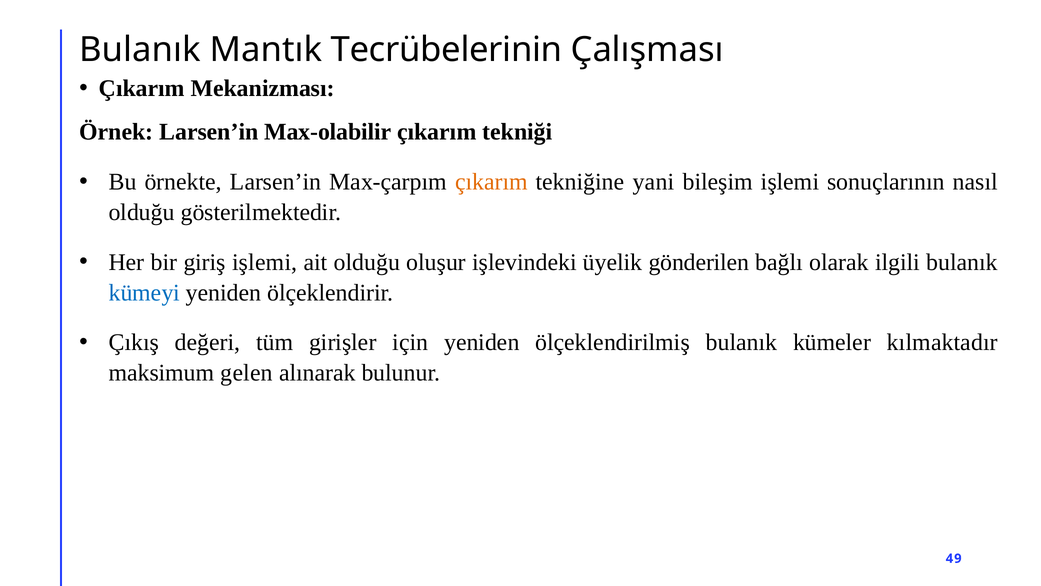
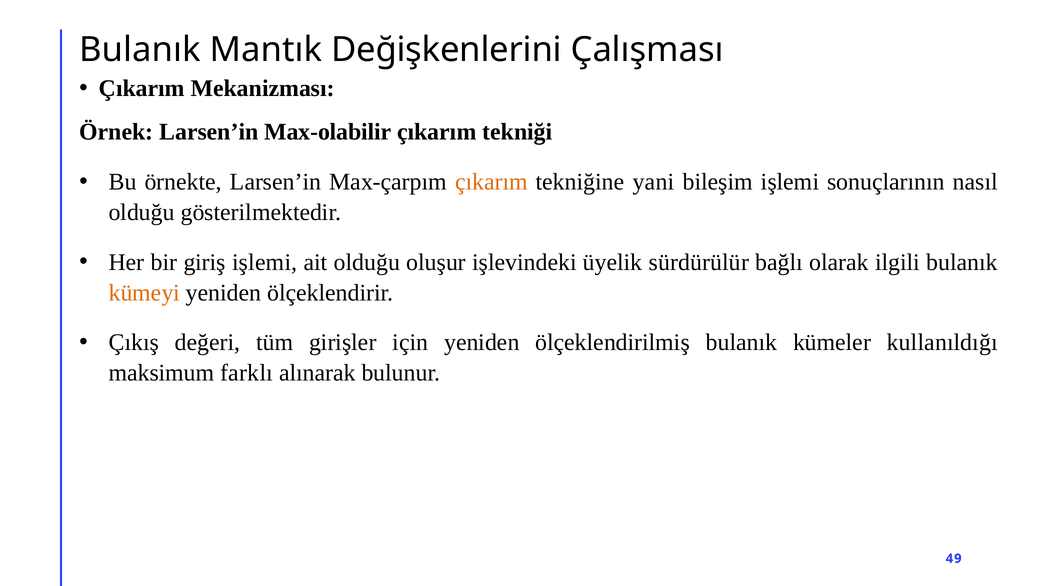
Tecrübelerinin: Tecrübelerinin -> Değişkenlerini (446, 50)
gönderilen: gönderilen -> sürdürülür (699, 262)
kümeyi colour: blue -> orange (144, 292)
kılmaktadır: kılmaktadır -> kullanıldığı (942, 342)
gelen: gelen -> farklı (247, 373)
